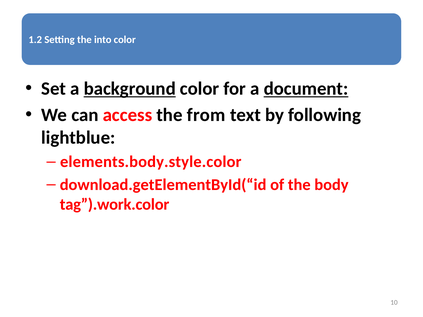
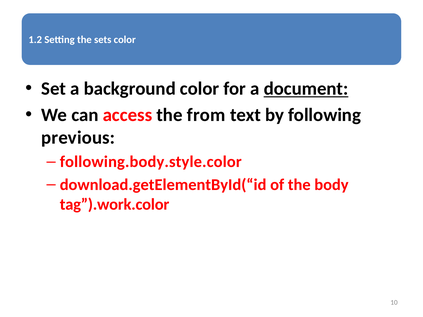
into: into -> sets (103, 40)
background underline: present -> none (130, 89)
lightblue: lightblue -> previous (78, 138)
elements.body.style.color: elements.body.style.color -> following.body.style.color (151, 162)
